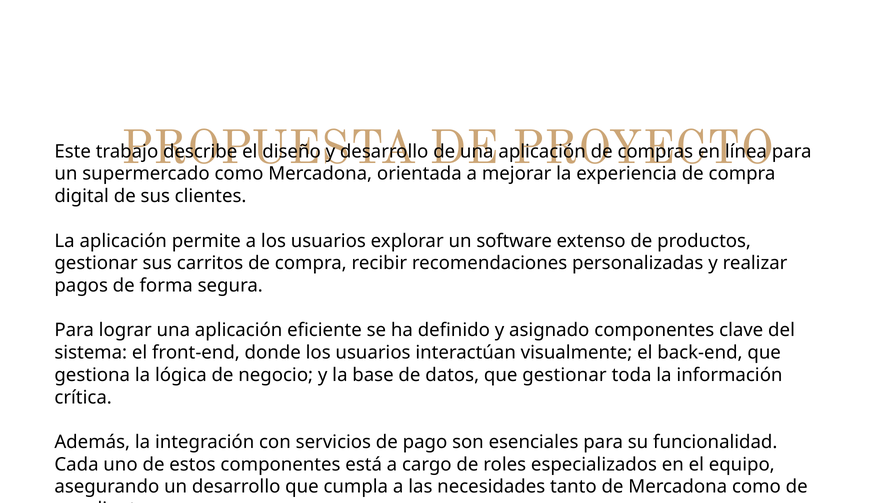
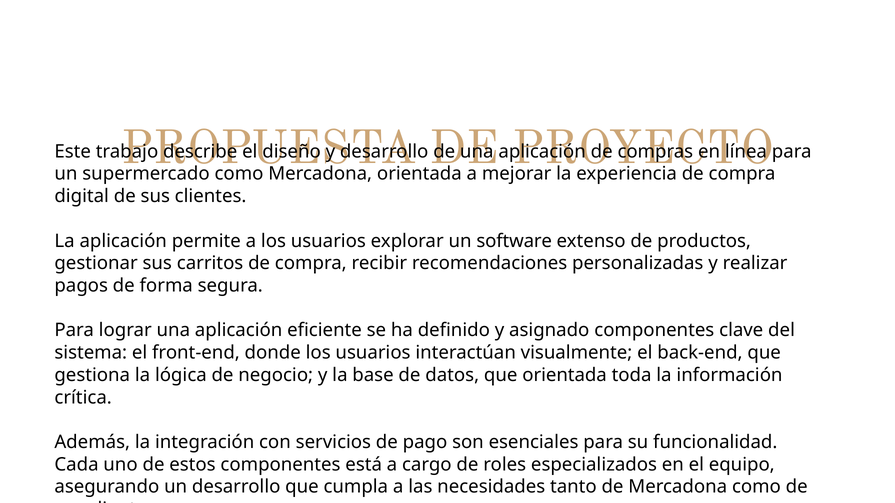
que gestionar: gestionar -> orientada (565, 375)
